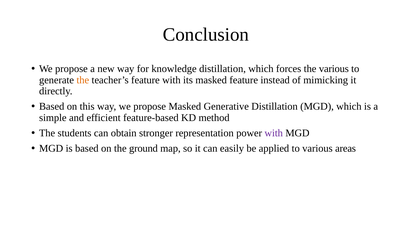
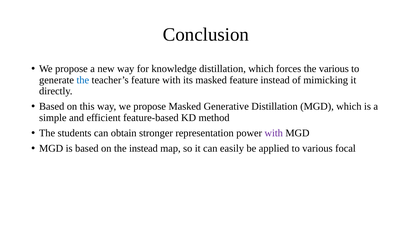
the colour: orange -> blue (83, 80)
the ground: ground -> instead (143, 148)
areas: areas -> focal (345, 148)
